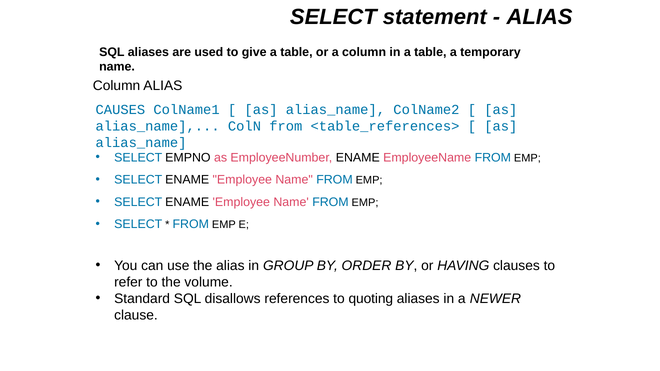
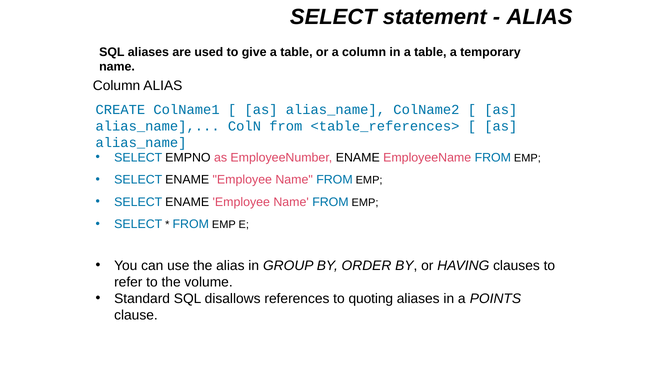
CAUSES: CAUSES -> CREATE (120, 110)
NEWER: NEWER -> POINTS (495, 299)
